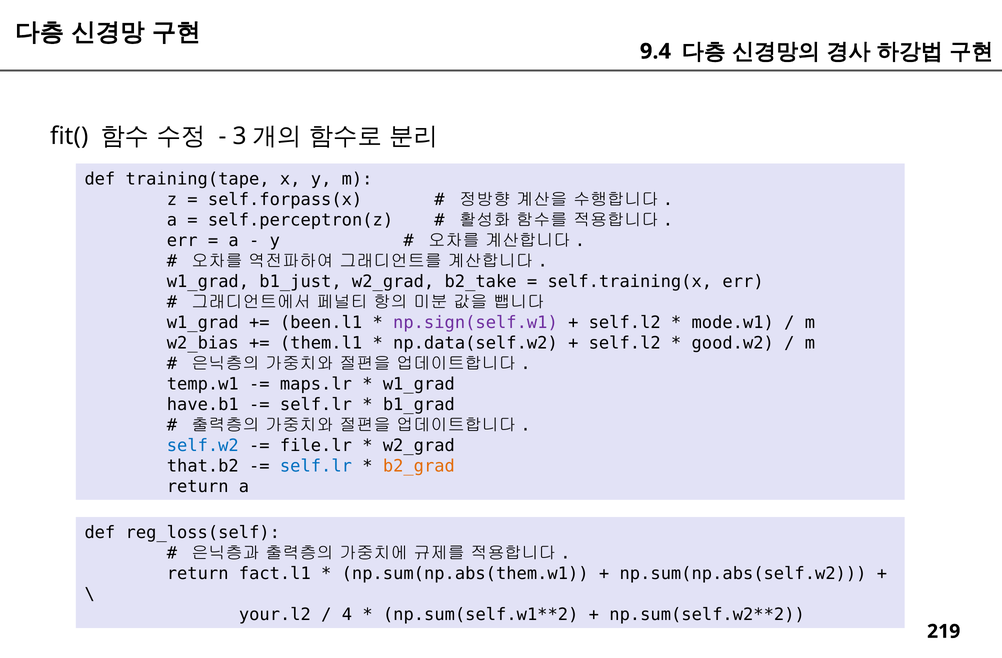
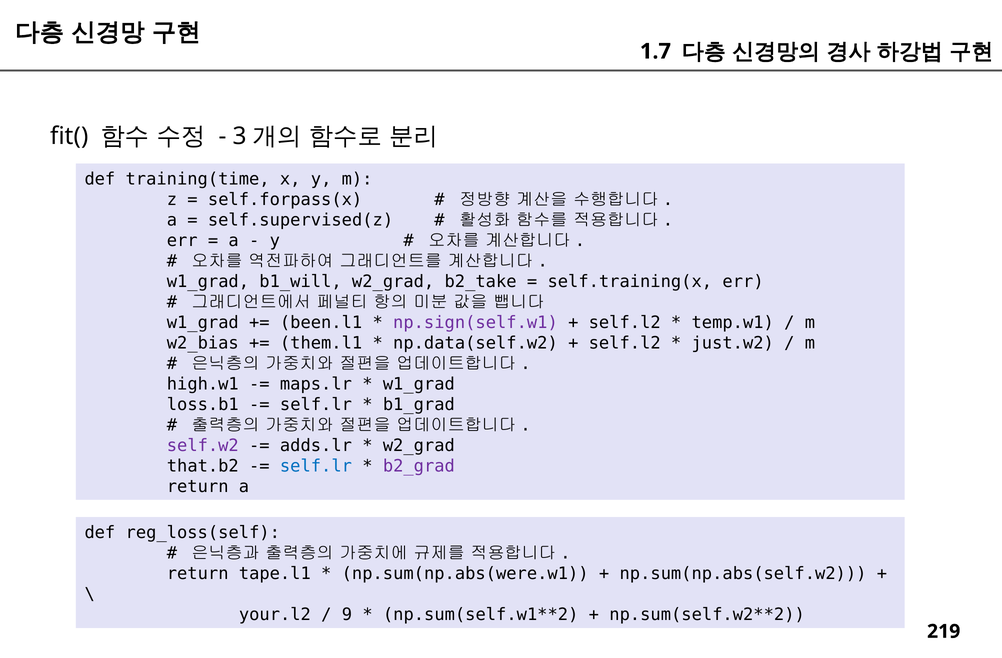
9.4: 9.4 -> 1.7 (655, 51)
training(tape: training(tape -> training(time (198, 179)
self.perceptron(z: self.perceptron(z -> self.supervised(z (301, 220)
b1_just: b1_just -> b1_will (301, 282)
mode.w1: mode.w1 -> temp.w1 (733, 323)
good.w2: good.w2 -> just.w2 (733, 343)
temp.w1: temp.w1 -> high.w1 (203, 384)
have.b1: have.b1 -> loss.b1 (203, 405)
self.w2 colour: blue -> purple (203, 446)
file.lr: file.lr -> adds.lr (316, 446)
b2_grad colour: orange -> purple (419, 466)
fact.l1: fact.l1 -> tape.l1 (275, 574)
np.sum(np.abs(them.w1: np.sum(np.abs(them.w1 -> np.sum(np.abs(were.w1 (465, 574)
4: 4 -> 9 (347, 615)
